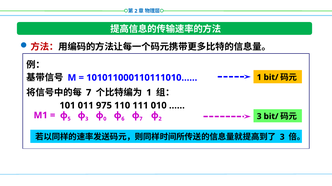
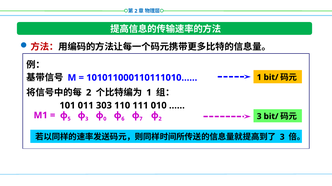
7: 7 -> 2 (89, 93)
975: 975 -> 303 (104, 106)
